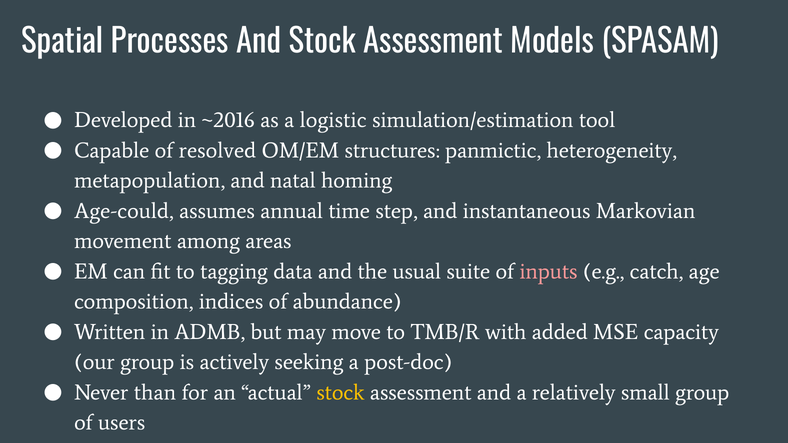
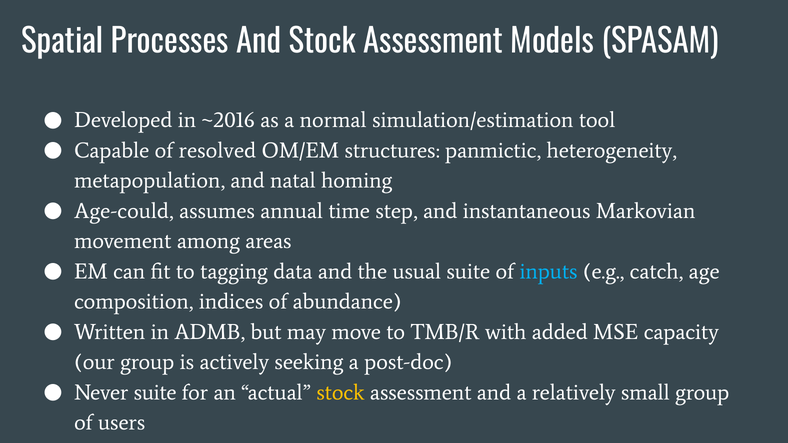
logistic: logistic -> normal (333, 120)
inputs colour: pink -> light blue (549, 272)
Never than: than -> suite (155, 393)
